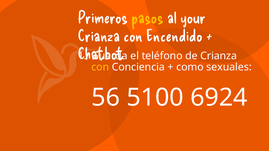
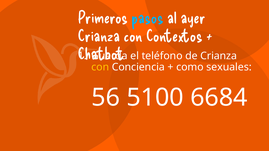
pasos colour: yellow -> light blue (148, 18)
your: your -> ayer (193, 18)
Encendido: Encendido -> Contextos (174, 36)
6924: 6924 -> 6684 (219, 98)
